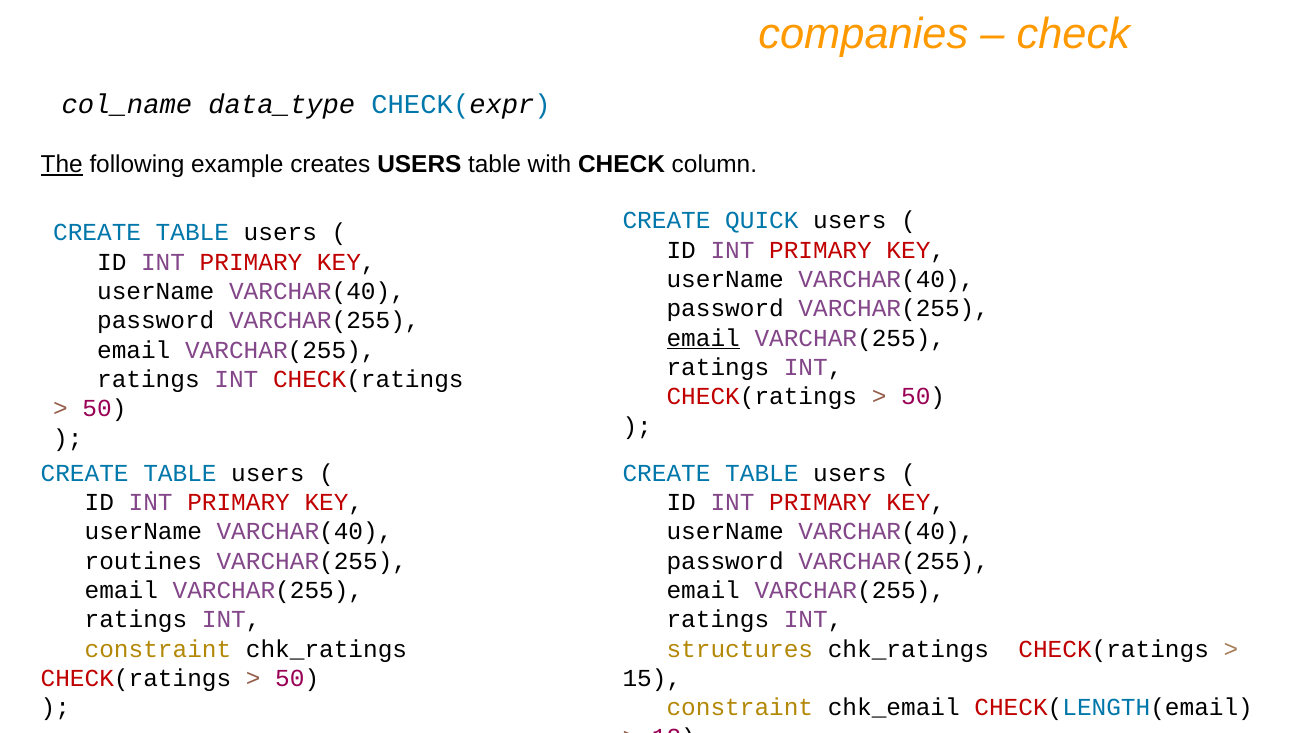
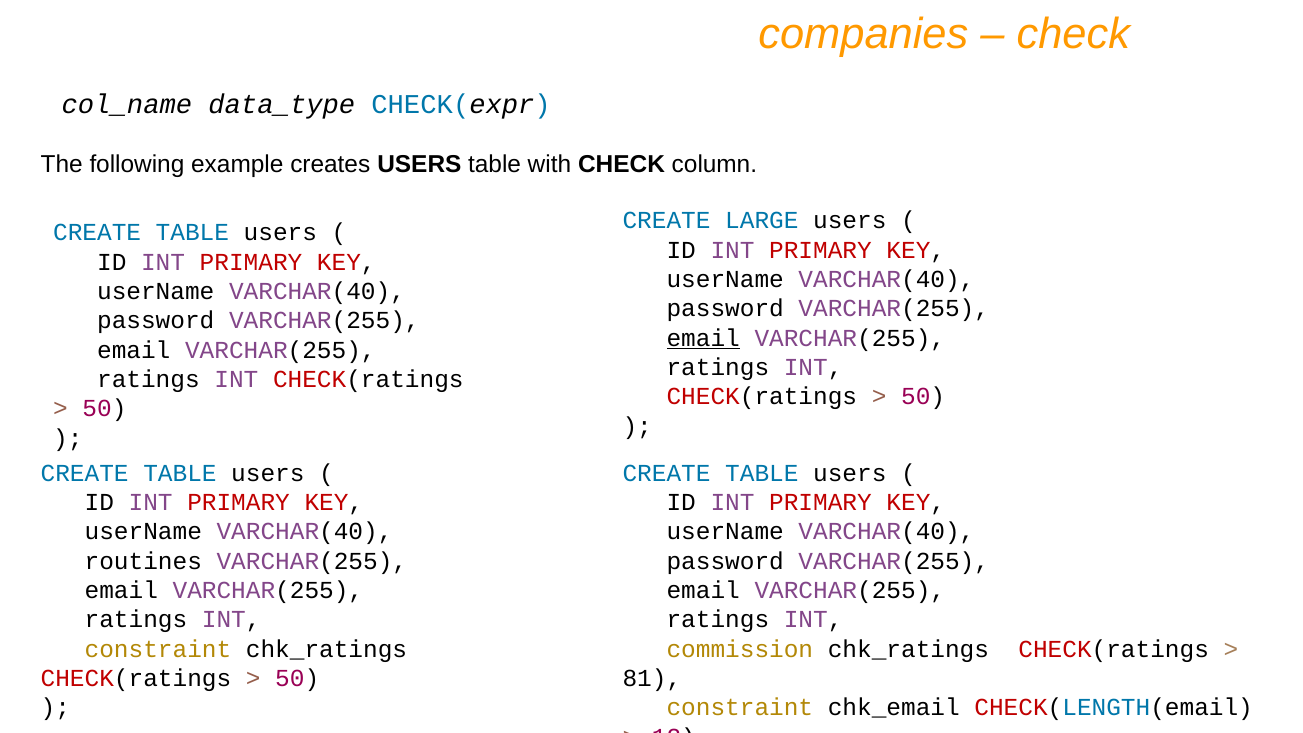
The underline: present -> none (62, 164)
QUICK: QUICK -> LARGE (762, 221)
structures: structures -> commission (740, 649)
15: 15 -> 81 (652, 678)
